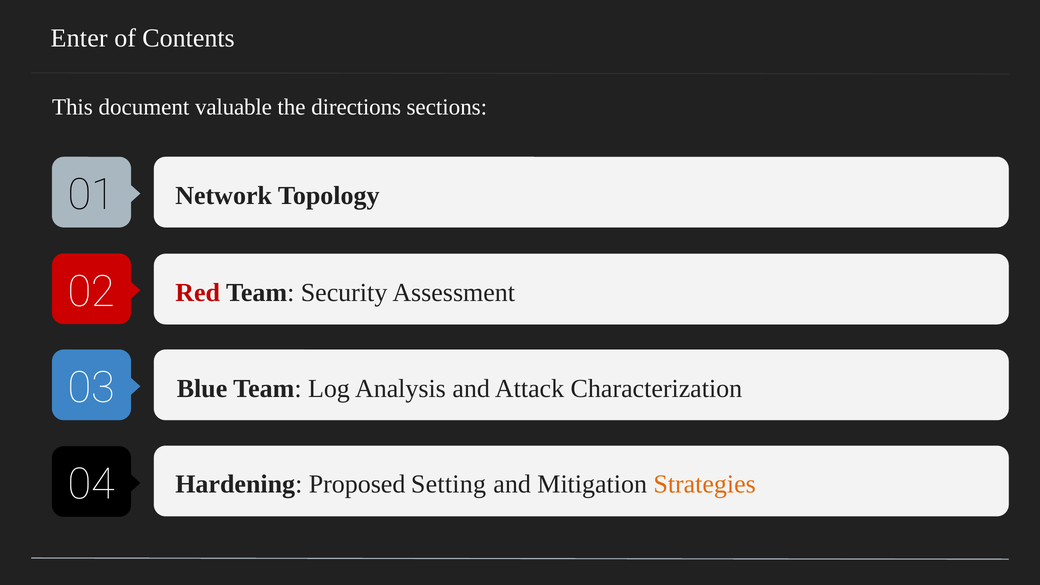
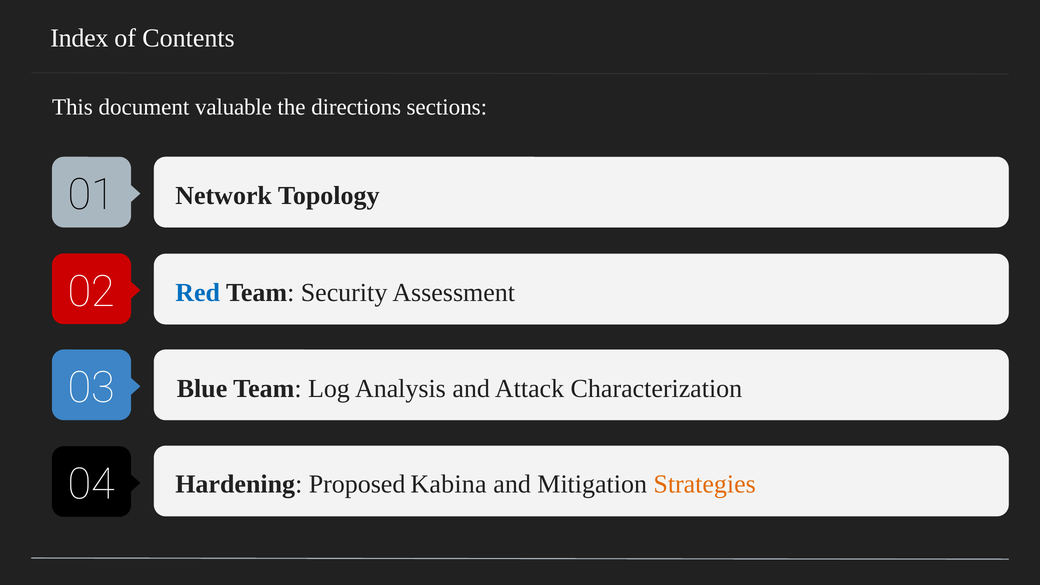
Enter: Enter -> Index (79, 38)
Red colour: red -> blue (198, 293)
Setting: Setting -> Kabina (449, 484)
